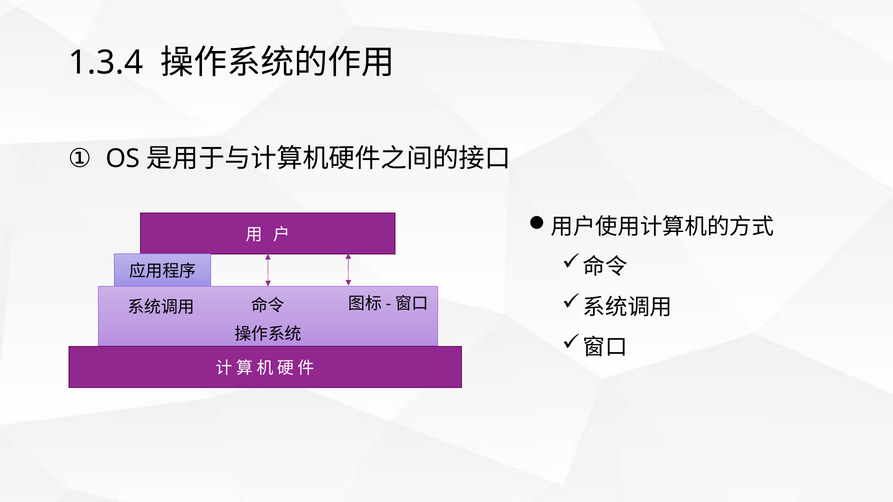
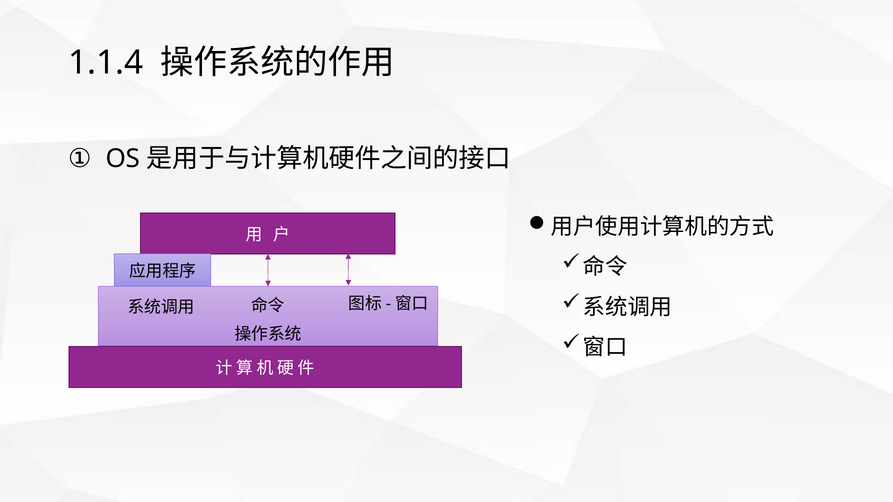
1.3.4: 1.3.4 -> 1.1.4 (106, 63)
